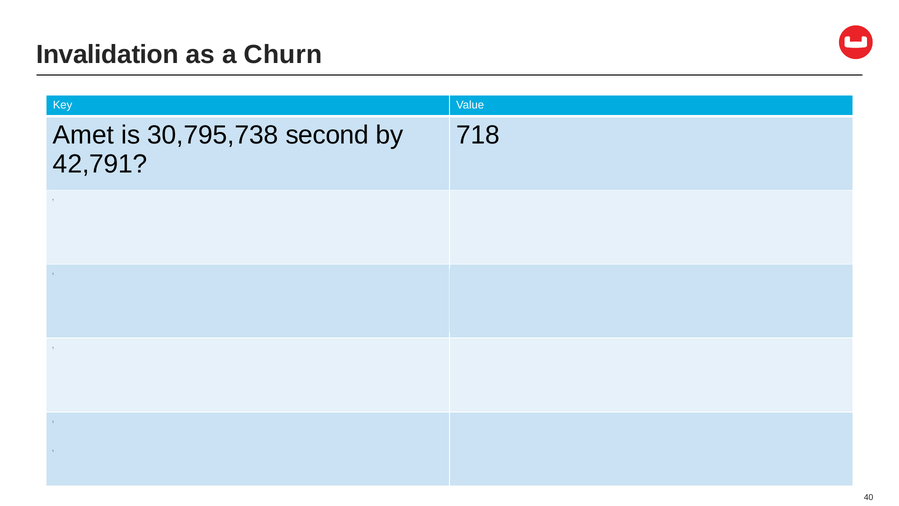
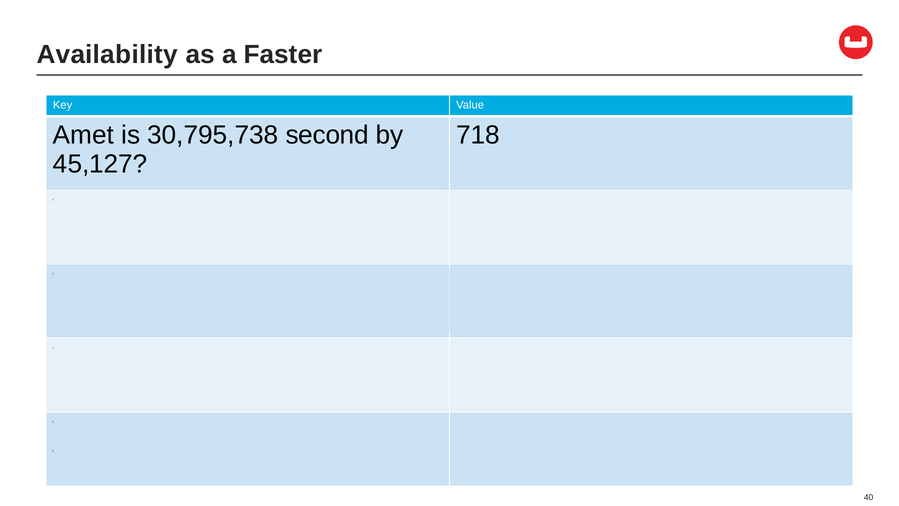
Invalidation: Invalidation -> Availability (107, 55)
Churn: Churn -> Faster (283, 55)
42,791: 42,791 -> 45,127 (100, 164)
